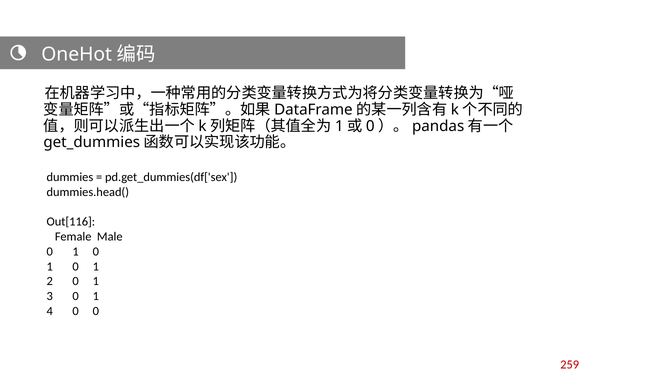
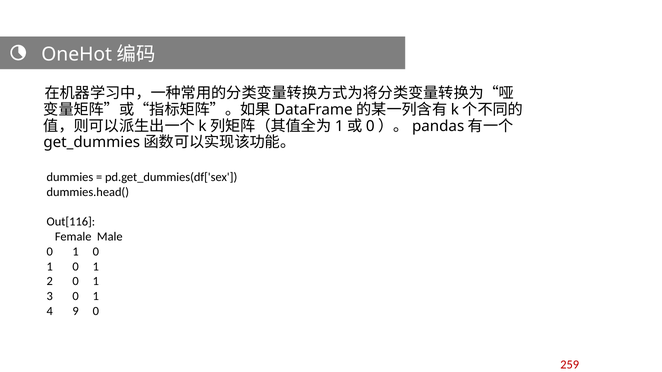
4 0: 0 -> 9 (76, 311)
